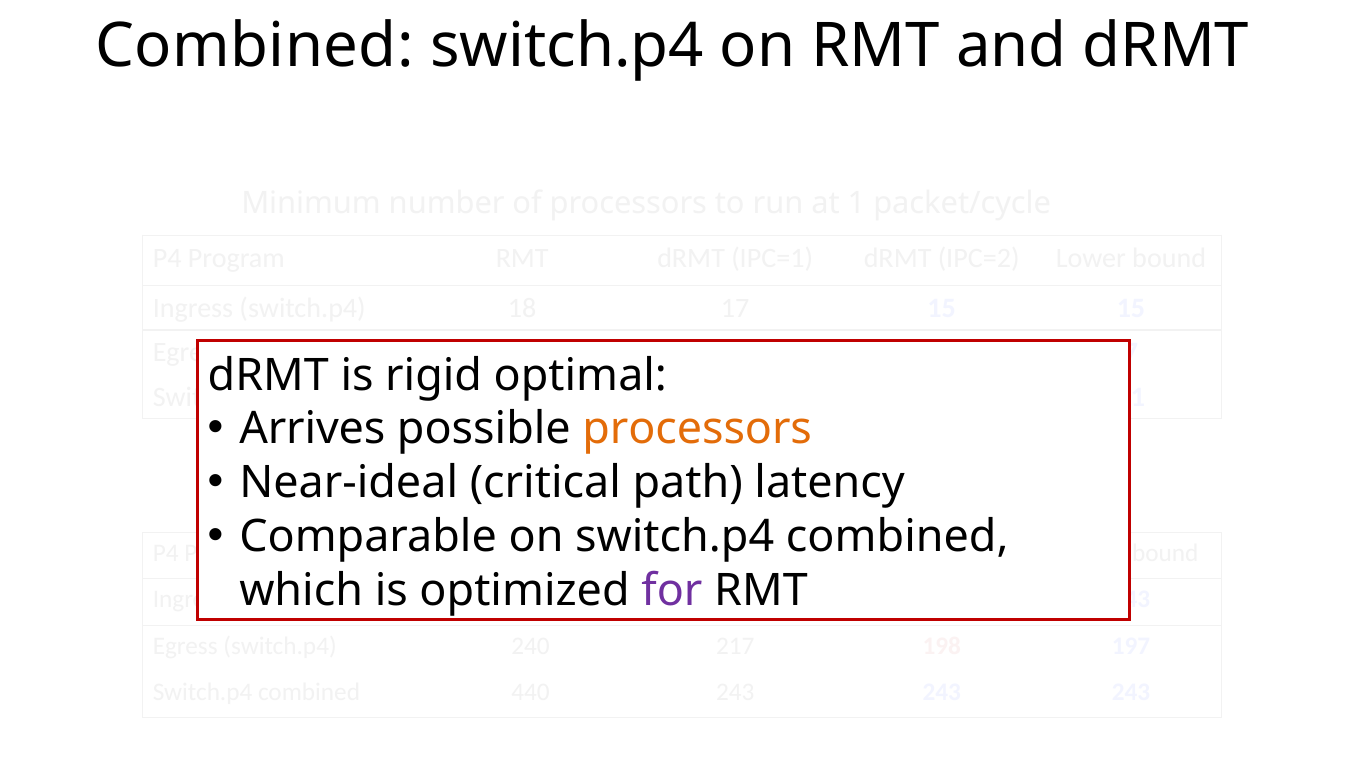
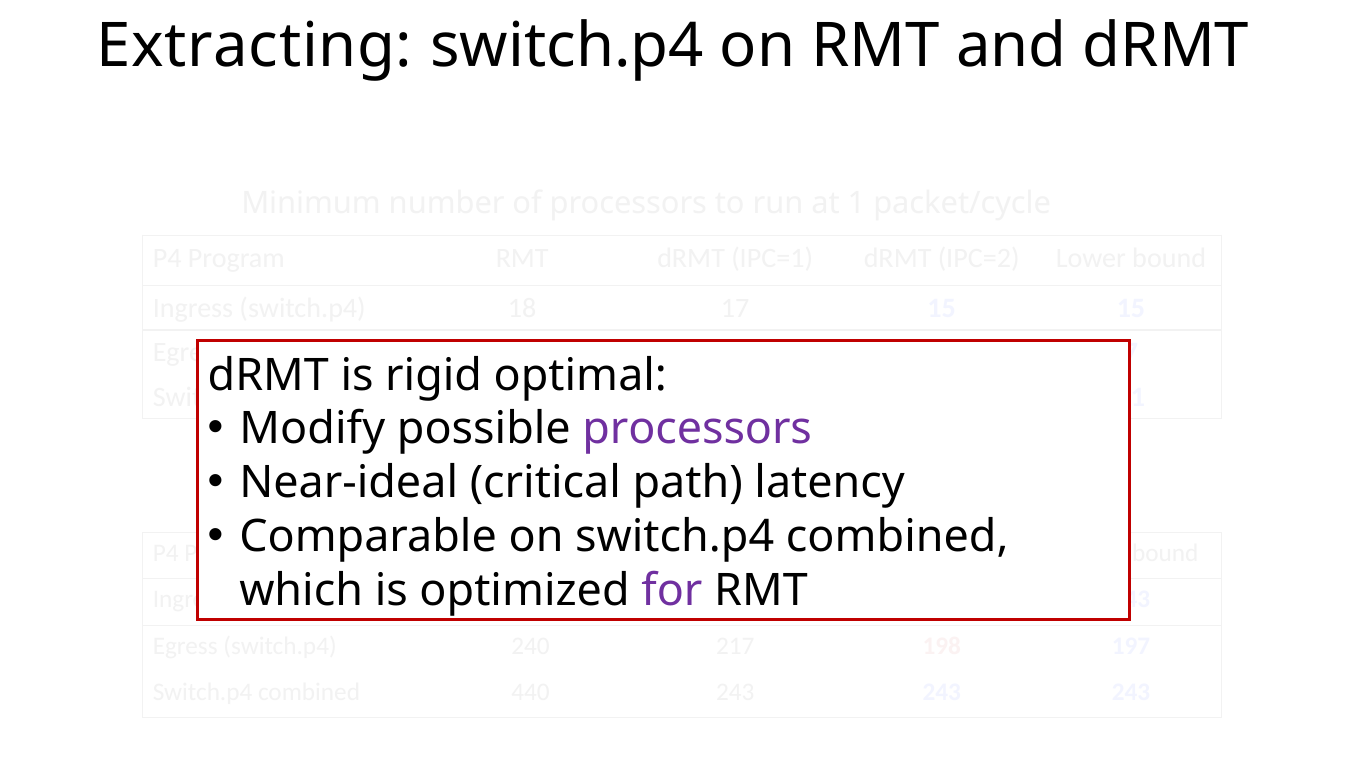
Combined: Combined -> Extracting (254, 46)
Arrives: Arrives -> Modify (312, 429)
processors colour: orange -> purple (697, 429)
